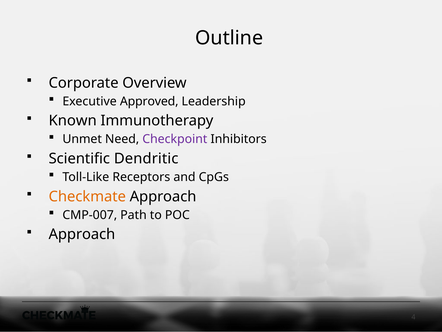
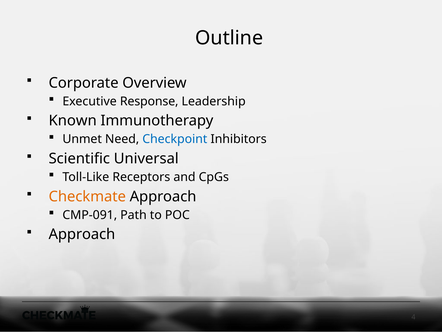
Approved: Approved -> Response (149, 101)
Checkpoint colour: purple -> blue (175, 139)
Dendritic: Dendritic -> Universal (146, 158)
CMP-007: CMP-007 -> CMP-091 (90, 215)
